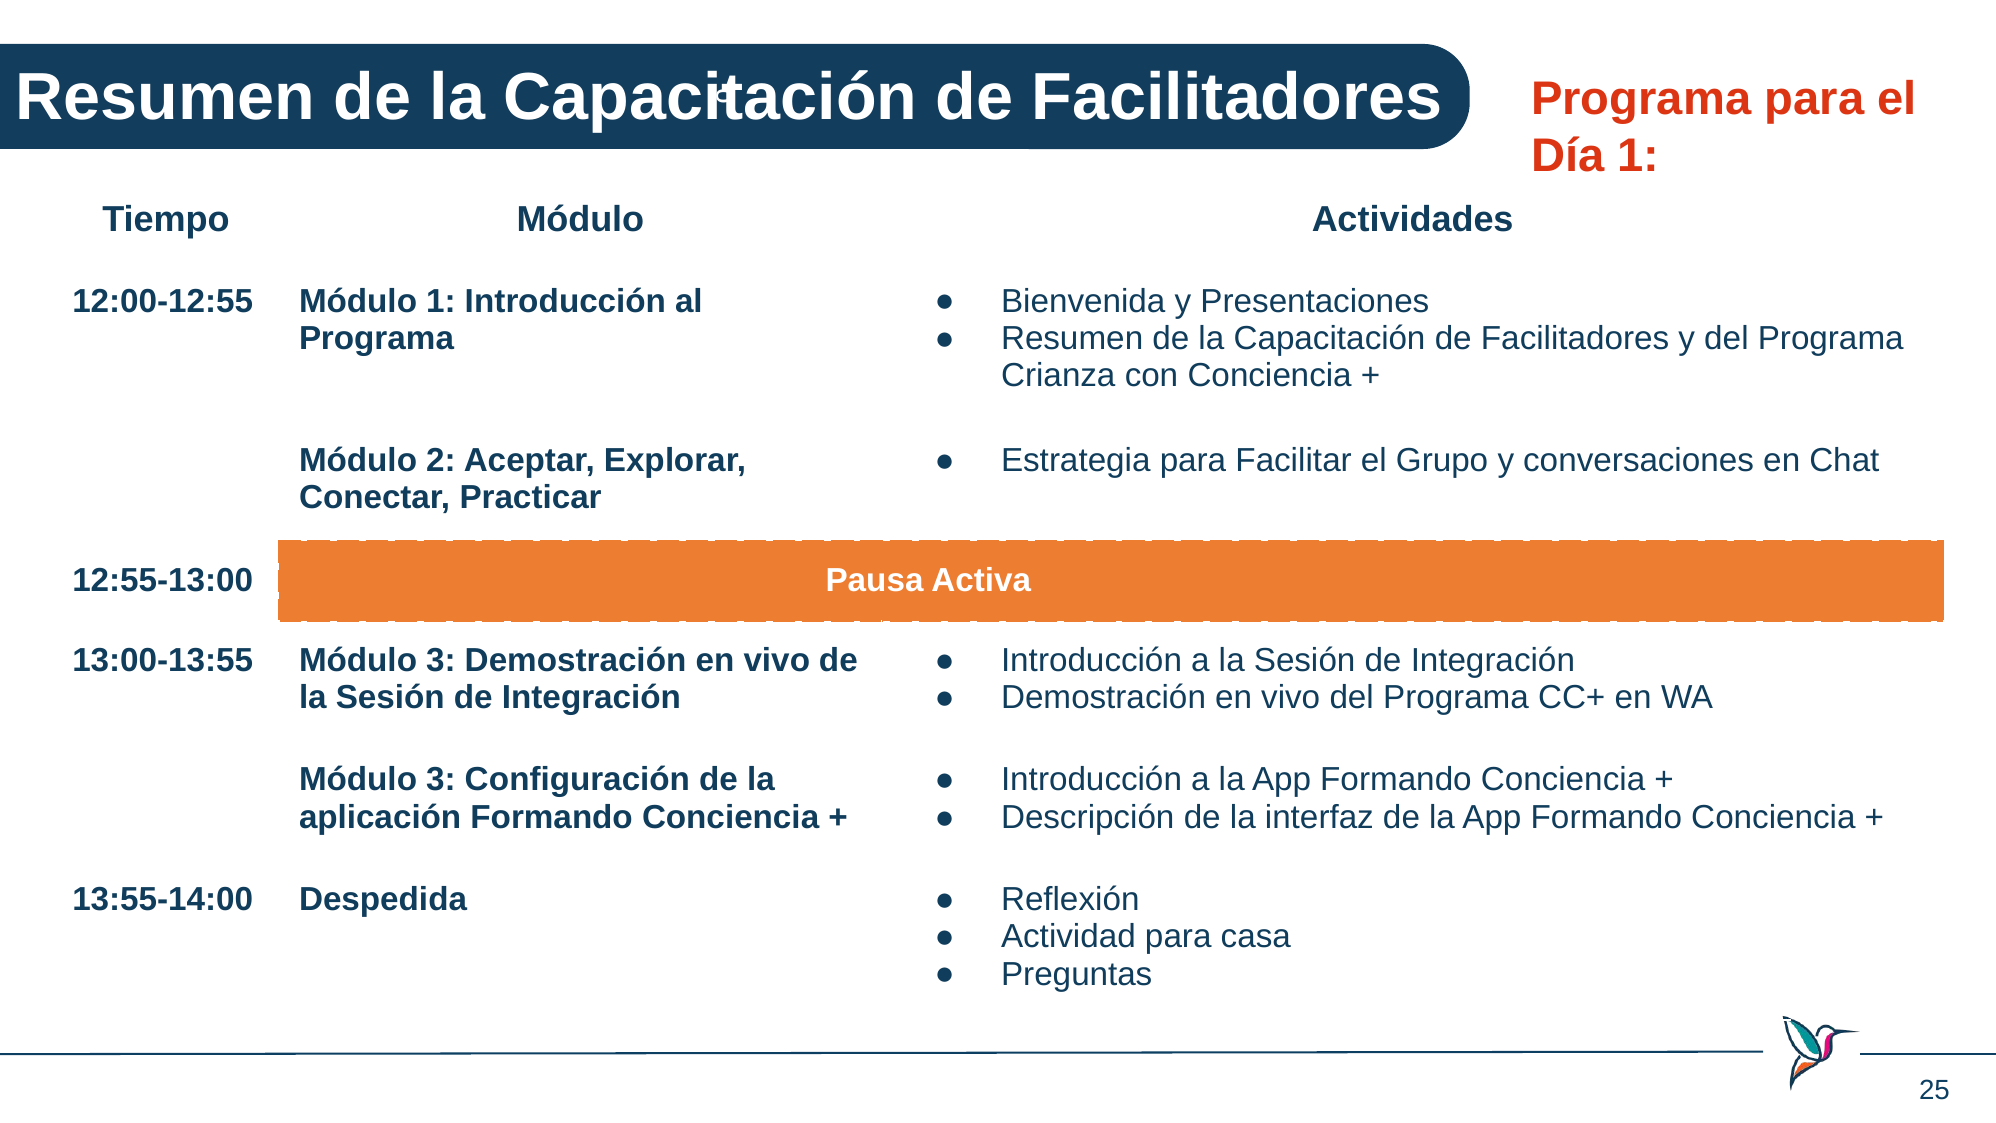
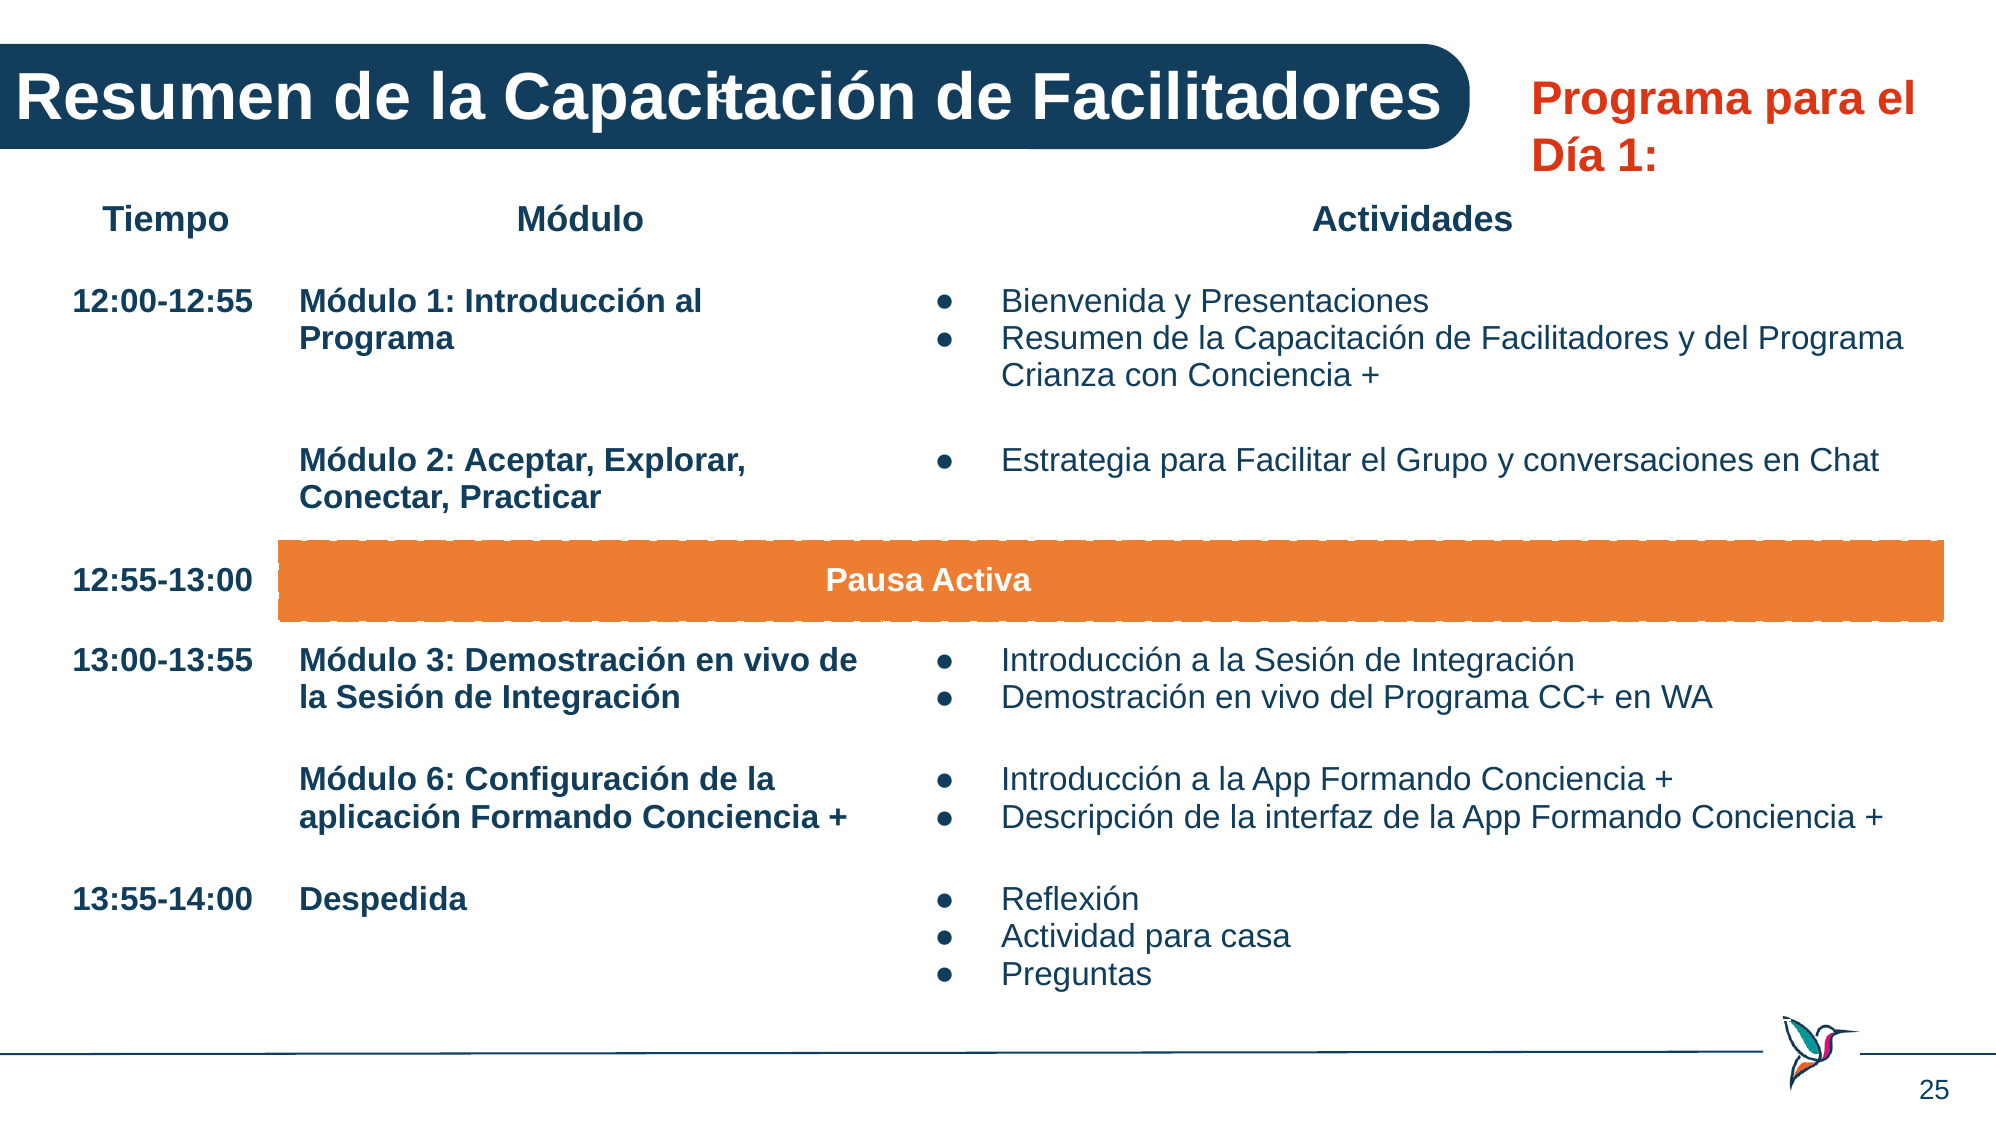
3: 3 -> 6 (441, 780)
